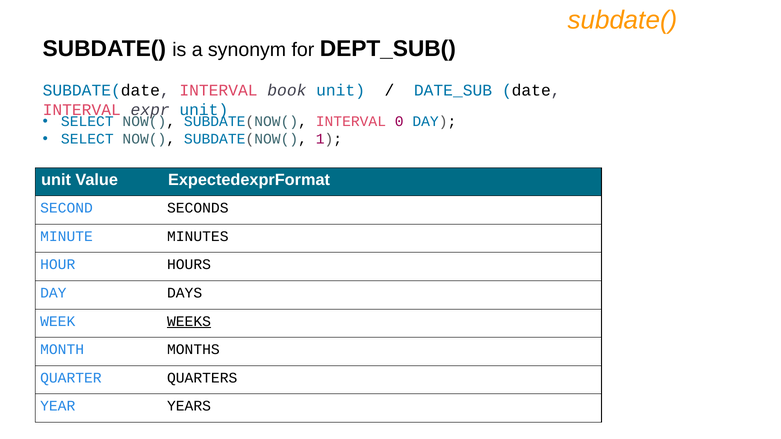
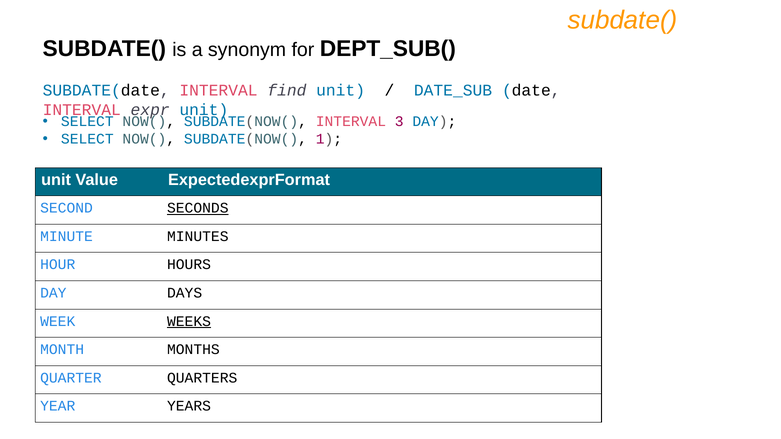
book: book -> find (287, 90)
0: 0 -> 3 (399, 122)
SECONDS underline: none -> present (198, 208)
